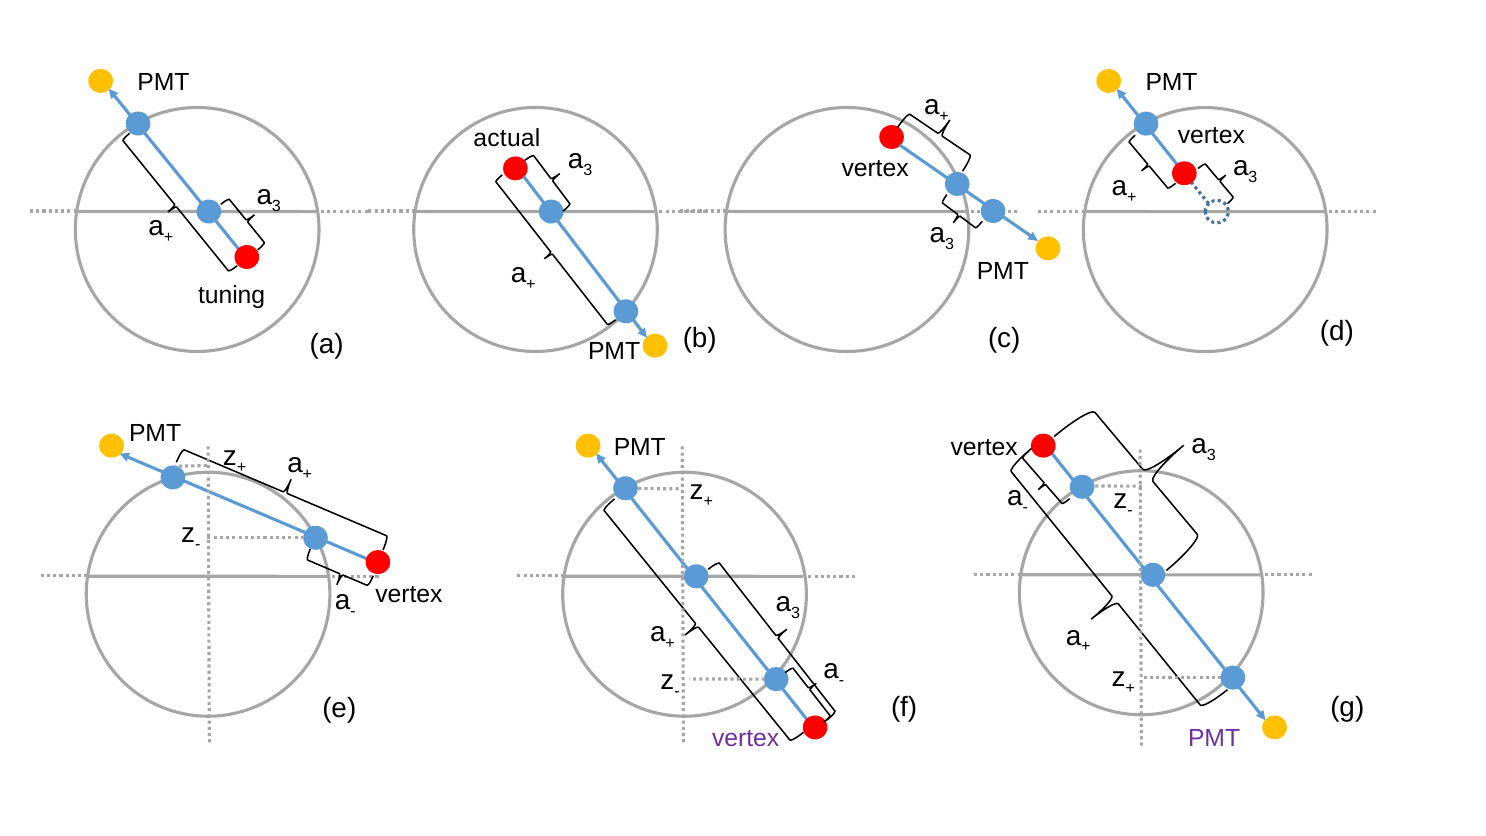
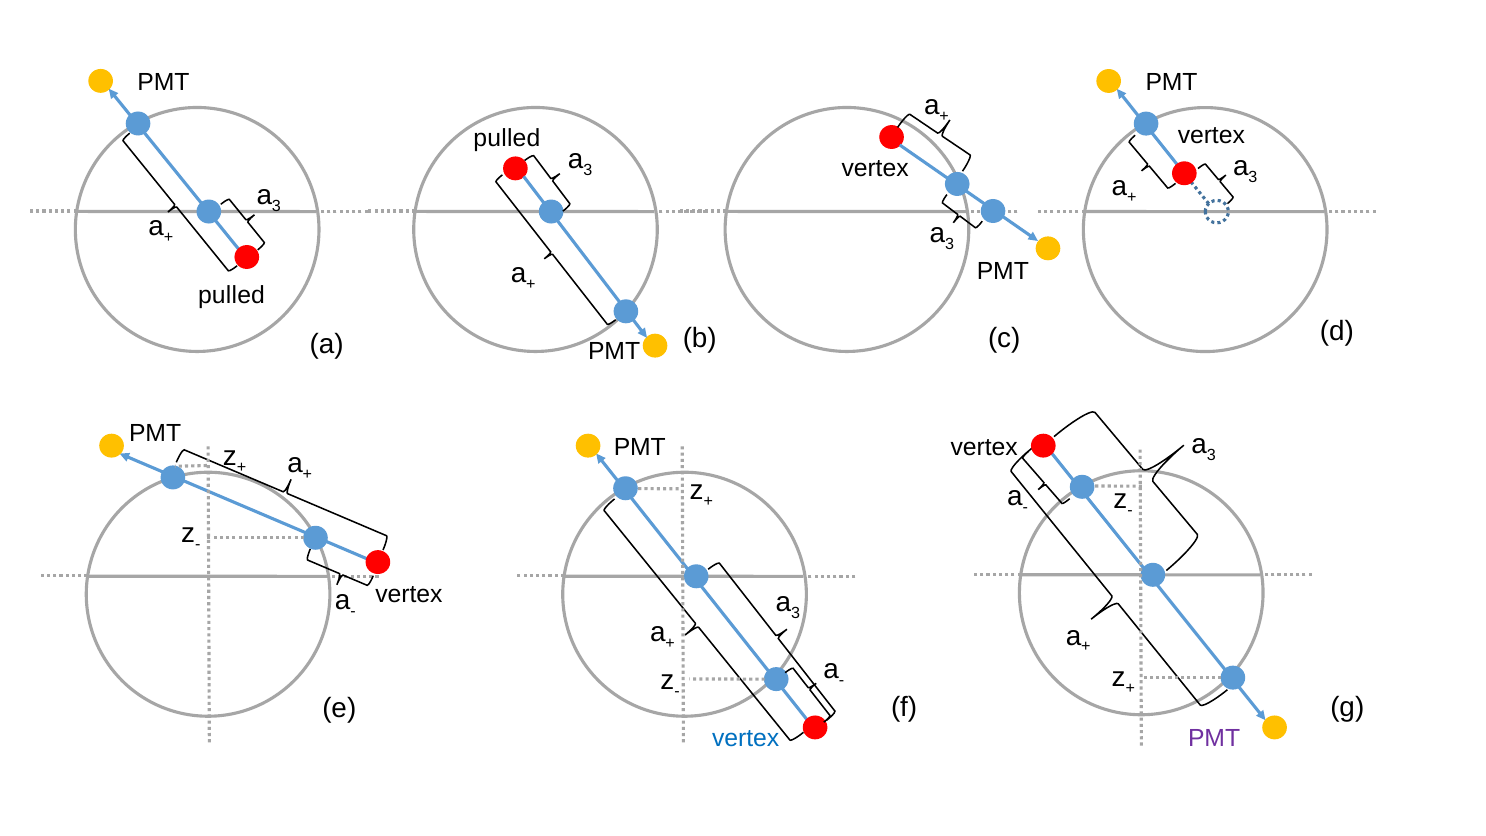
actual: actual -> pulled (507, 138)
tuning: tuning -> pulled (231, 295)
vertex colour: purple -> blue (746, 738)
